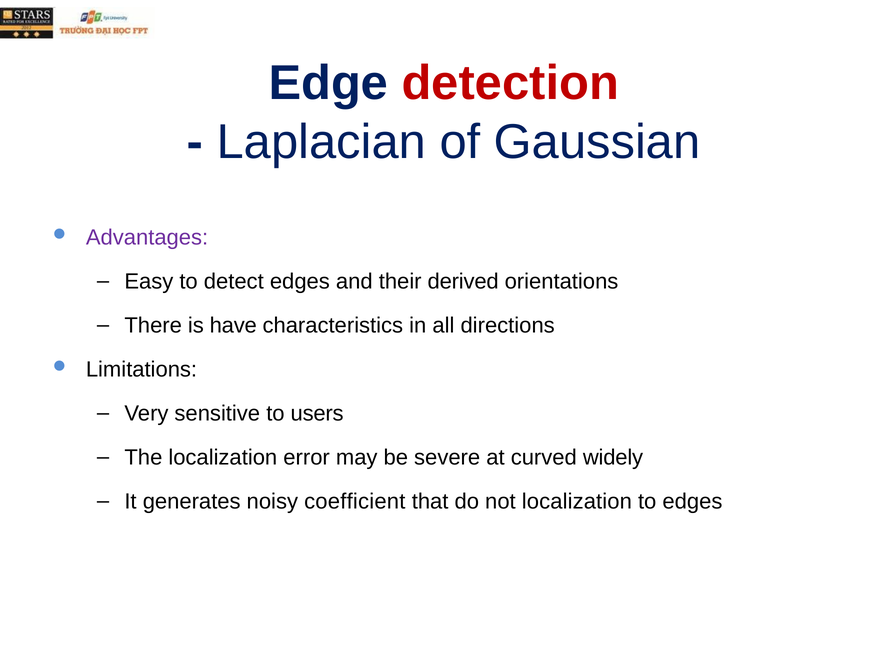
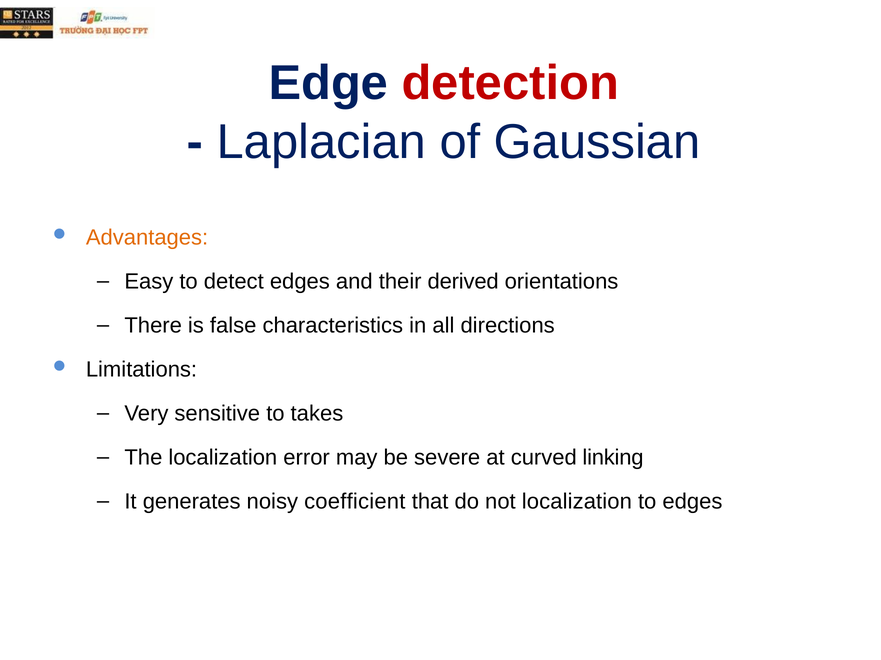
Advantages colour: purple -> orange (147, 238)
have: have -> false (233, 326)
users: users -> takes (317, 414)
widely: widely -> linking (613, 458)
